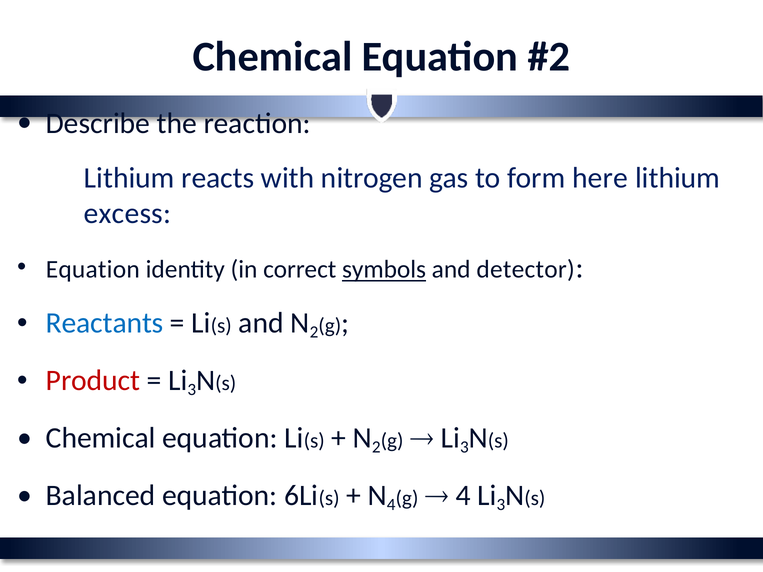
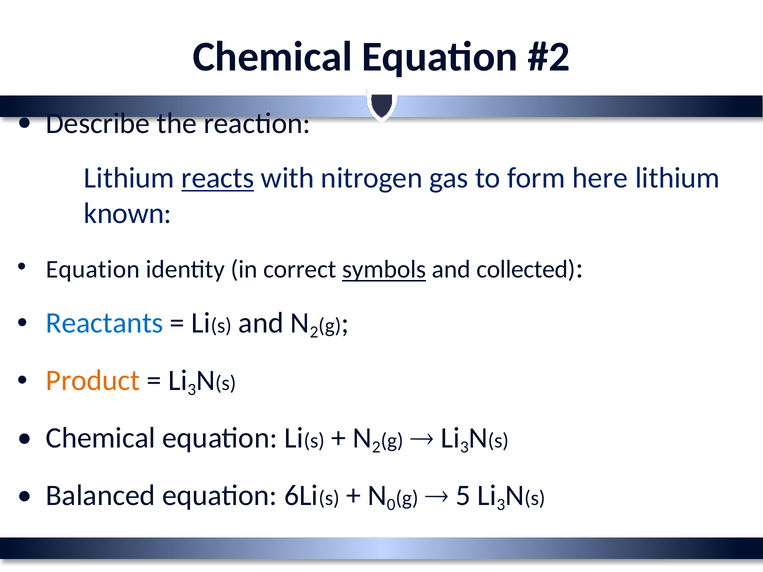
reacts underline: none -> present (218, 178)
excess: excess -> known (128, 214)
detector: detector -> collected (526, 270)
Product colour: red -> orange (93, 381)
4: 4 -> 0 (391, 505)
4: 4 -> 5 (463, 495)
